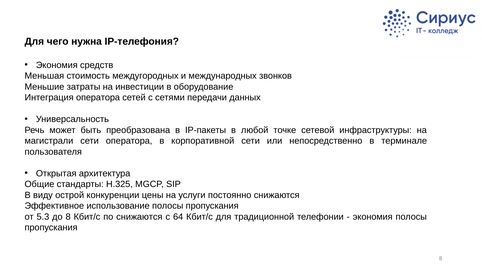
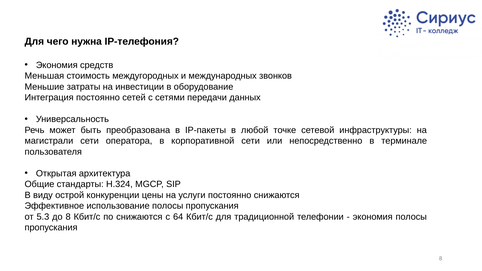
Интеграция оператора: оператора -> постоянно (98, 98)
H.325: H.325 -> H.324 (119, 184)
